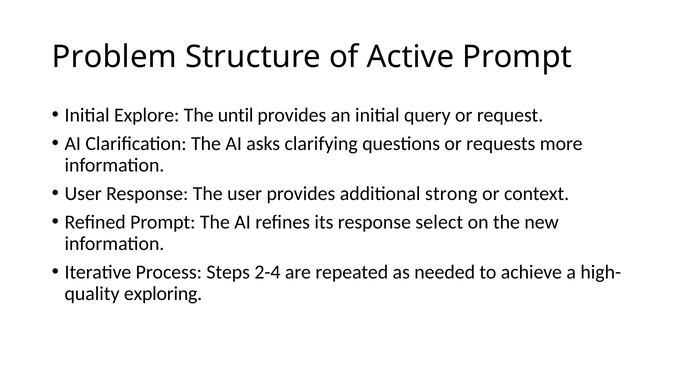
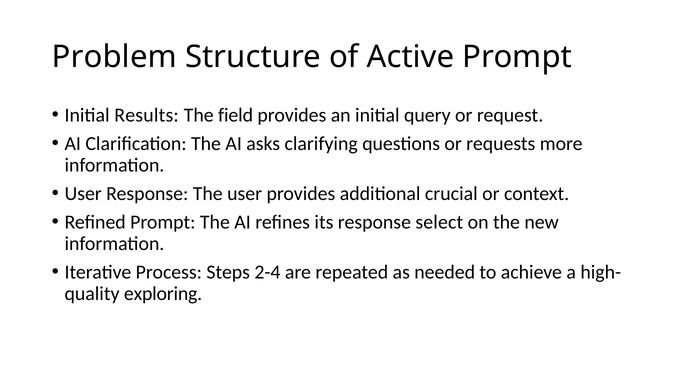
Explore: Explore -> Results (147, 115)
until: until -> field (236, 115)
strong: strong -> crucial (451, 193)
